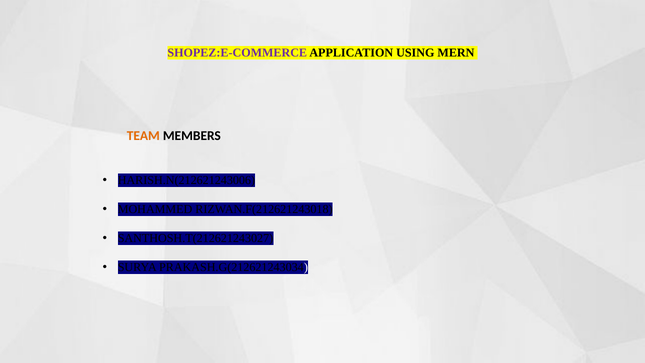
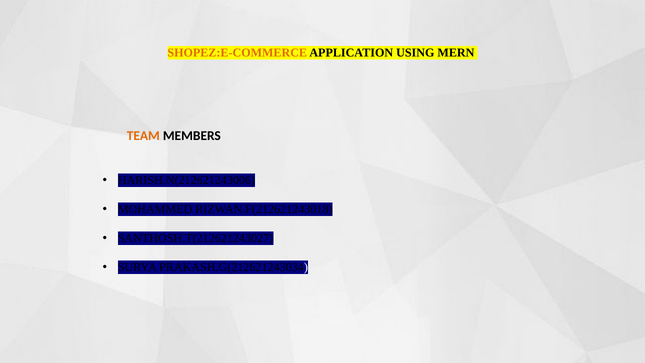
SHOPEZ:E-COMMERCE colour: purple -> orange (237, 53)
